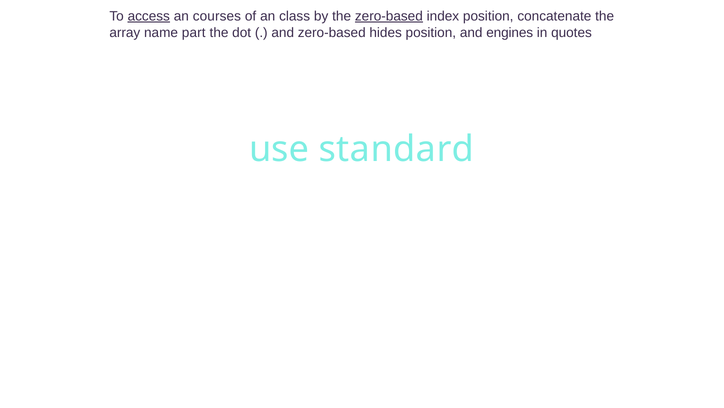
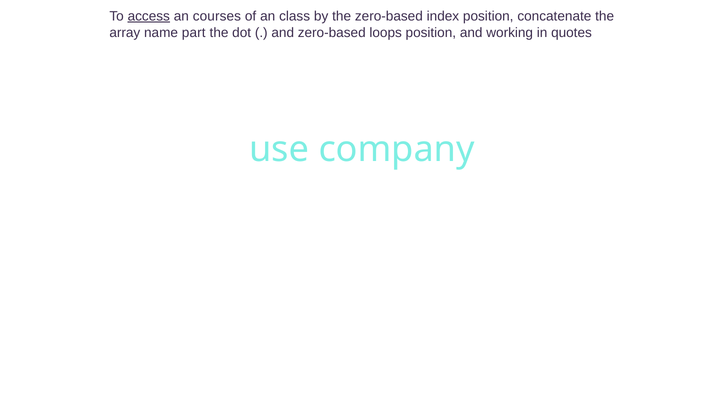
zero-based underline: present -> none (389, 16)
hides: hides -> loops (386, 33)
engines: engines -> working (510, 33)
standard: standard -> company (397, 149)
